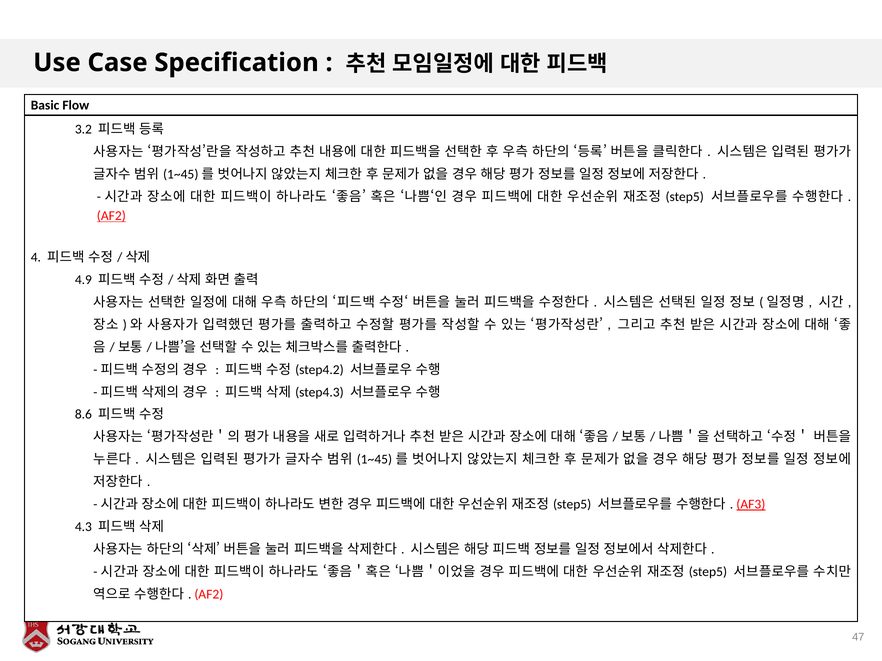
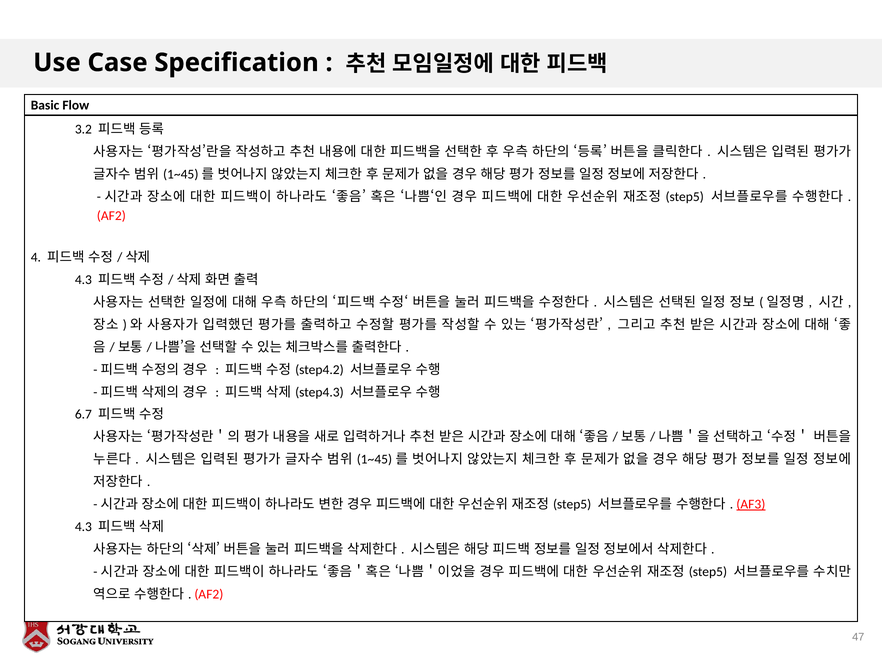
AF2 underline: present -> none (111, 216)
4.9: 4.9 -> 4.3 (83, 280)
8.6: 8.6 -> 6.7 (83, 415)
